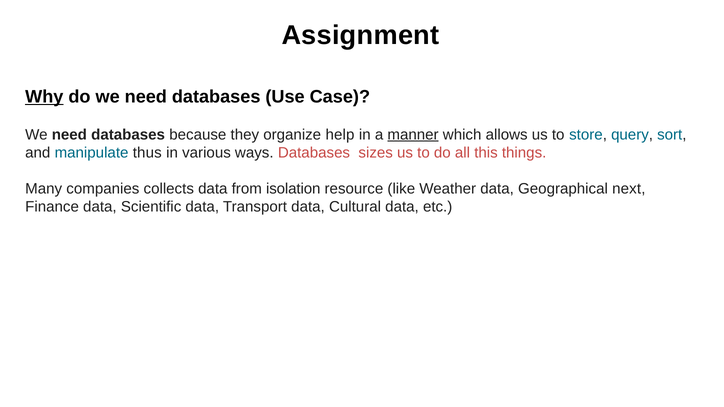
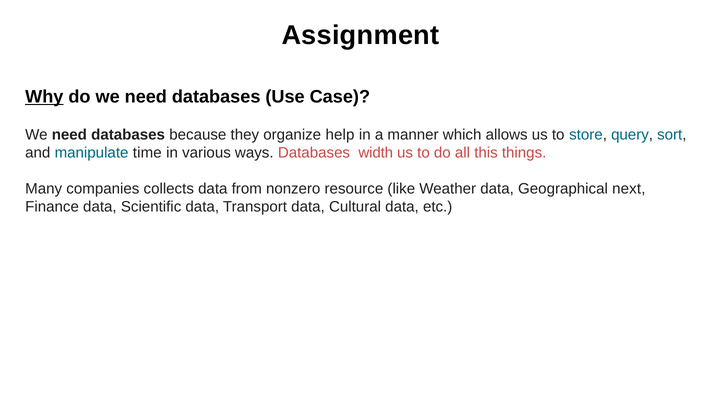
manner underline: present -> none (413, 135)
thus: thus -> time (147, 153)
sizes: sizes -> width (376, 153)
isolation: isolation -> nonzero (293, 189)
